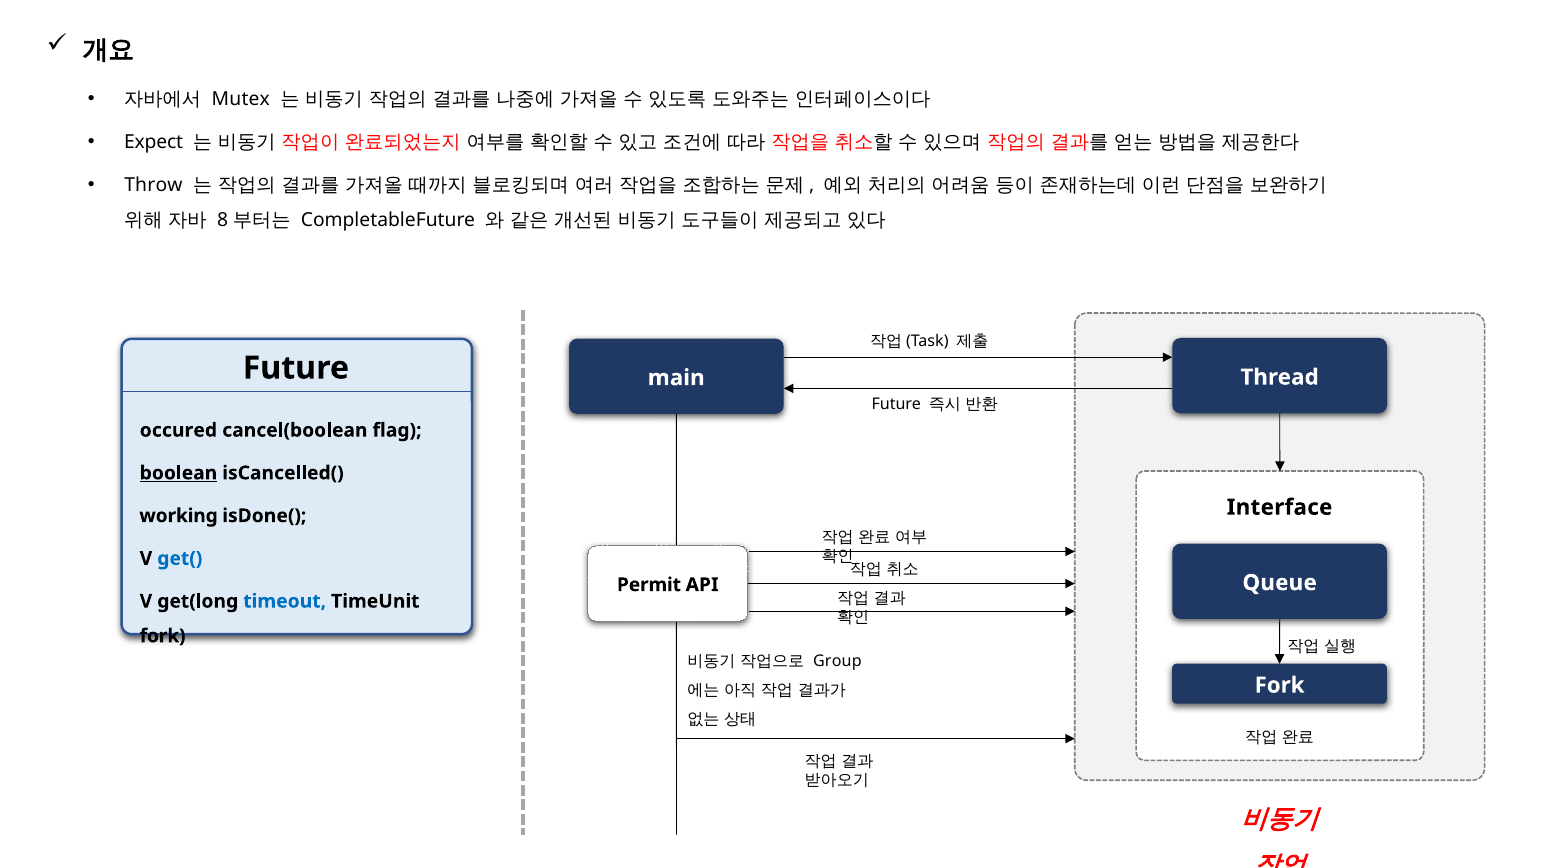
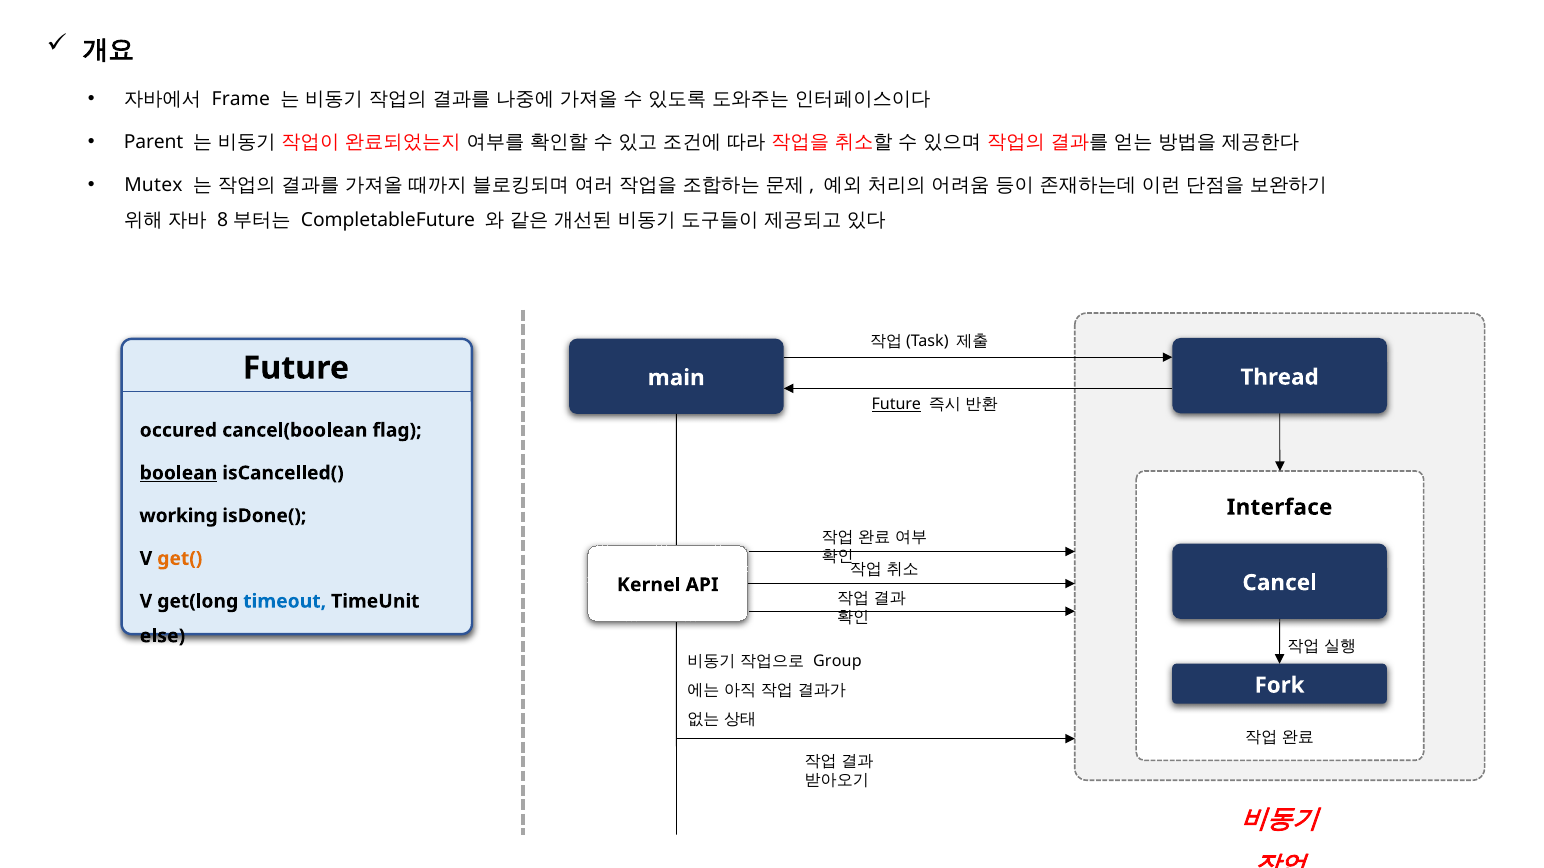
Mutex: Mutex -> Frame (241, 100)
Expect: Expect -> Parent (154, 142)
Throw: Throw -> Mutex (153, 185)
Future underline: none -> present (896, 405)
get( colour: blue -> orange (180, 559)
Queue: Queue -> Cancel (1280, 583)
Permit: Permit -> Kernel (649, 585)
fork: fork -> else (162, 636)
